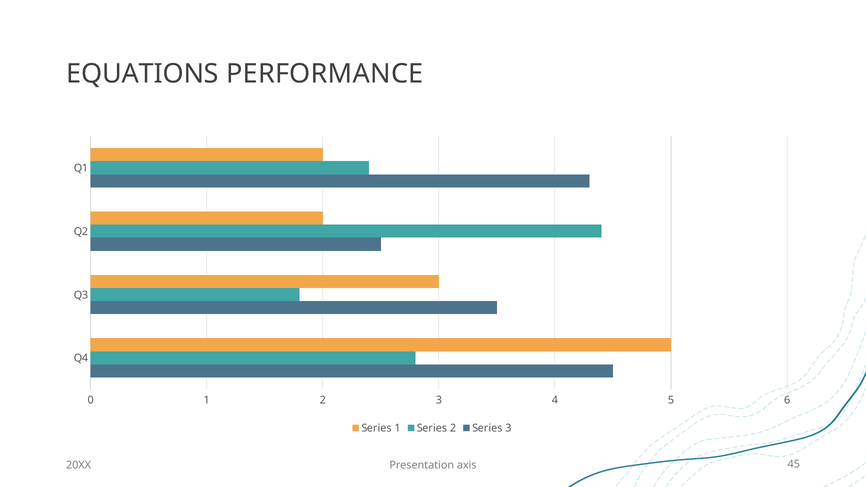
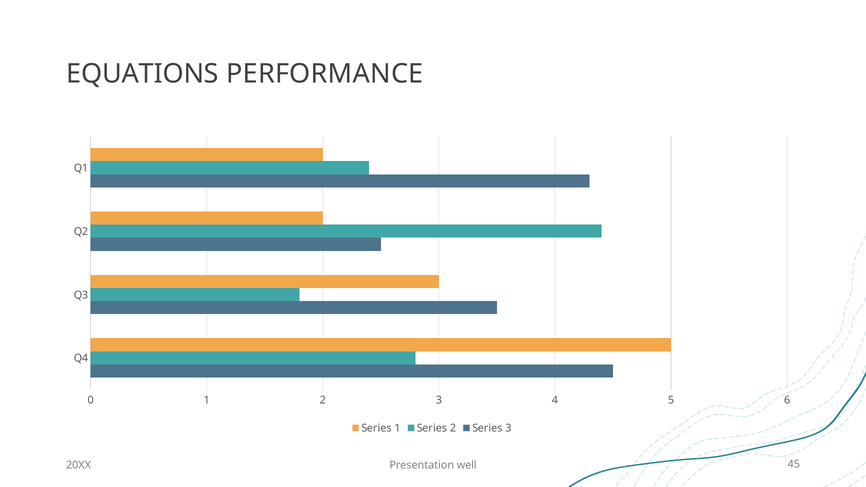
axis: axis -> well (467, 465)
